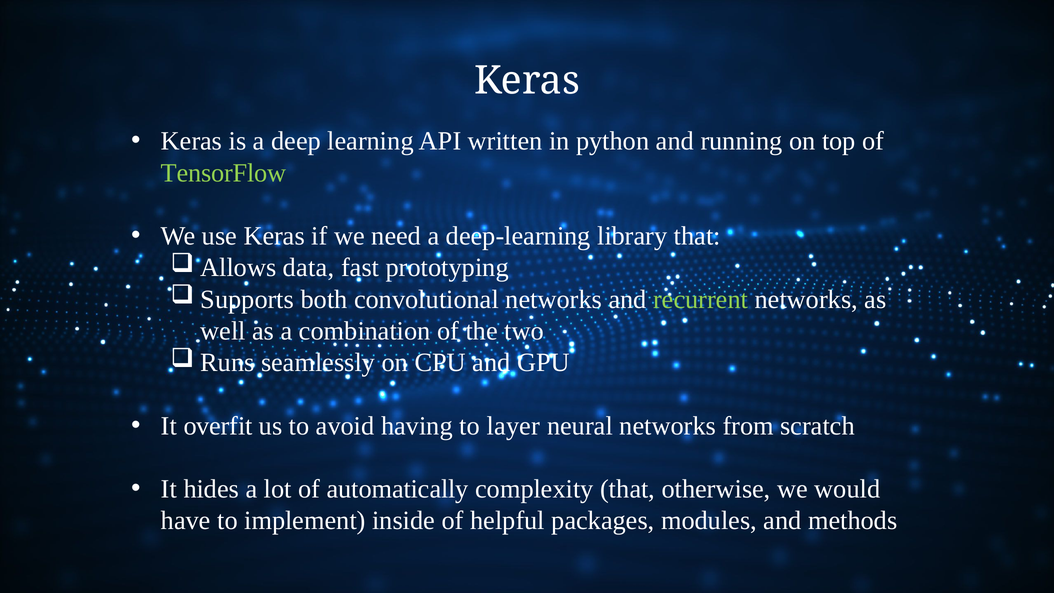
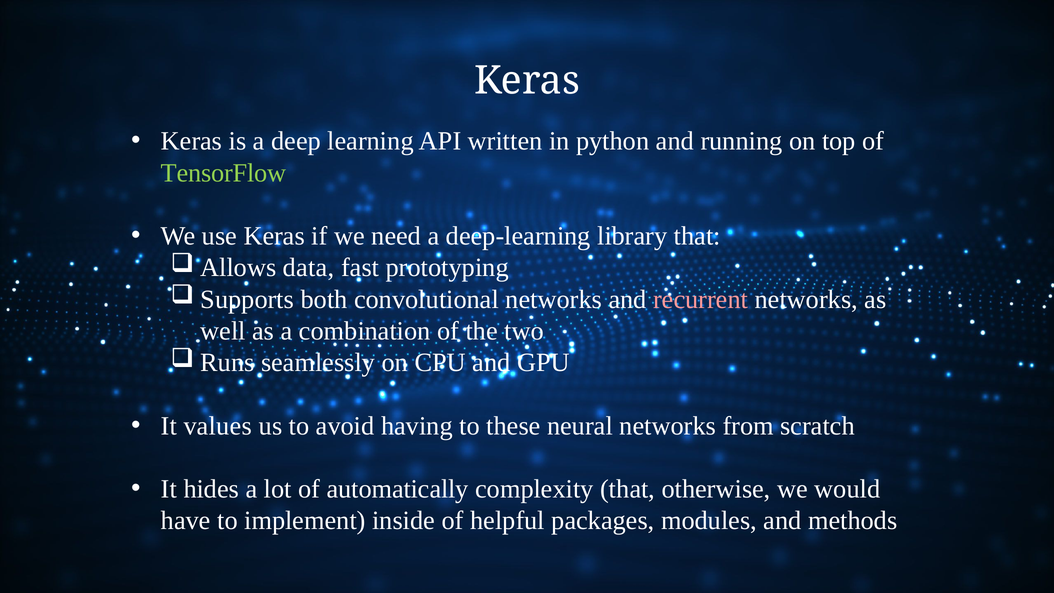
recurrent colour: light green -> pink (701, 299)
overfit: overfit -> values (218, 426)
layer: layer -> these (513, 426)
